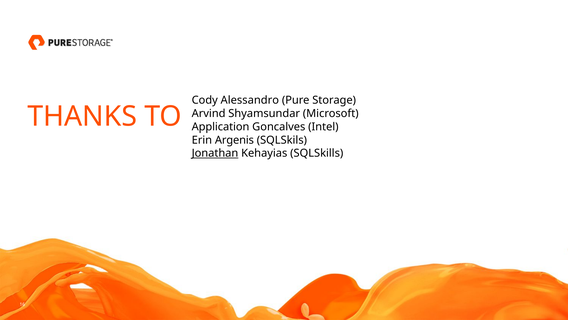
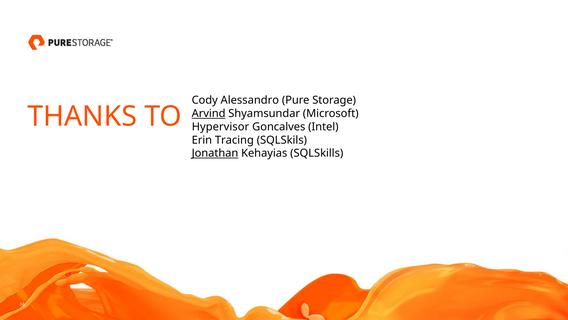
Arvind underline: none -> present (209, 113)
Application: Application -> Hypervisor (220, 127)
Argenis: Argenis -> Tracing (234, 140)
